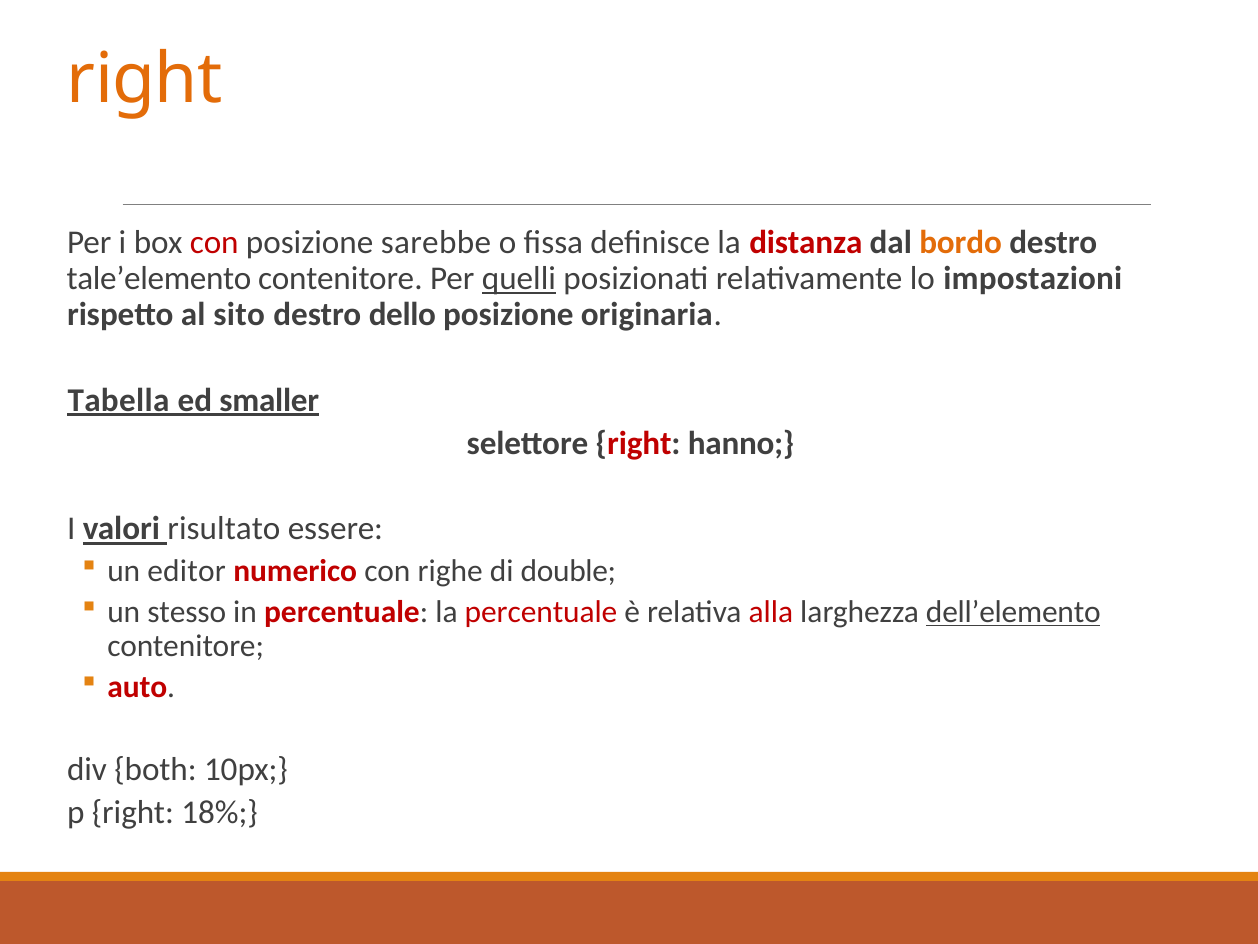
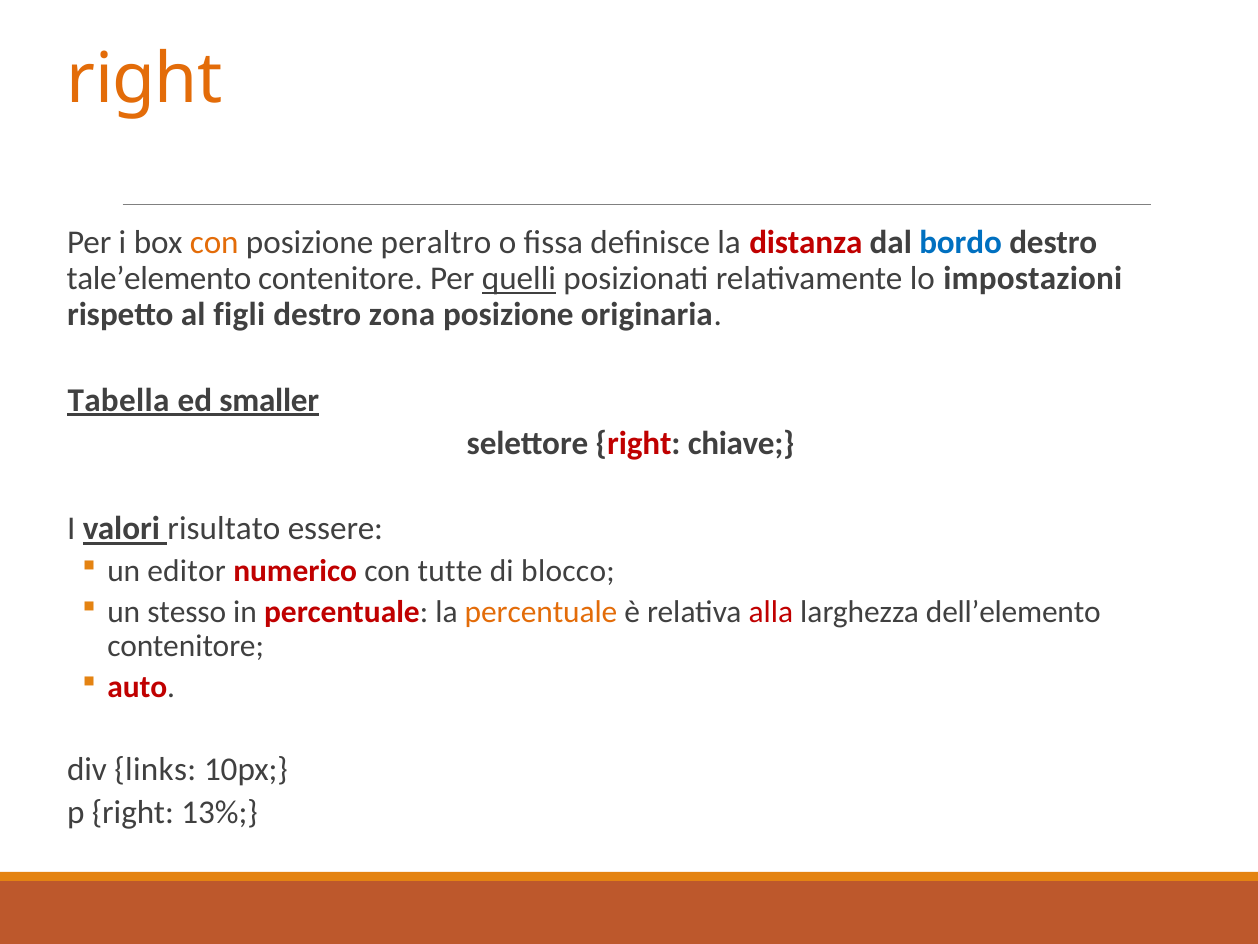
con colour: red -> orange (214, 243)
sarebbe: sarebbe -> peraltro (436, 243)
bordo colour: orange -> blue (961, 243)
sito: sito -> figli (239, 314)
dello: dello -> zona (402, 314)
hanno: hanno -> chiave (741, 443)
righe: righe -> tutte (450, 571)
double: double -> blocco (568, 571)
percentuale colour: red -> orange (541, 612)
dell’elemento underline: present -> none (1013, 612)
both: both -> links (155, 770)
18%: 18% -> 13% (220, 812)
